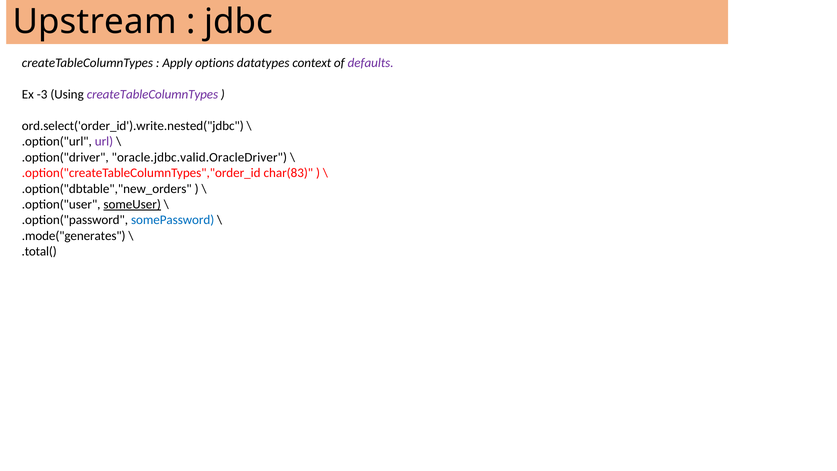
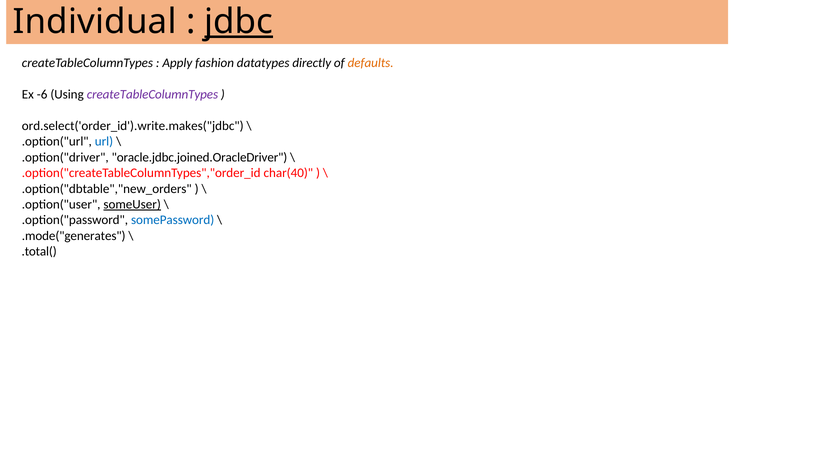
Upstream: Upstream -> Individual (95, 22)
jdbc underline: none -> present (239, 22)
options: options -> fashion (215, 63)
context: context -> directly (312, 63)
defaults colour: purple -> orange (371, 63)
-3: -3 -> -6 (42, 95)
ord.select('order_id').write.nested("jdbc: ord.select('order_id').write.nested("jdbc -> ord.select('order_id').write.makes("jdbc (133, 126)
url colour: purple -> blue (104, 142)
oracle.jdbc.valid.OracleDriver: oracle.jdbc.valid.OracleDriver -> oracle.jdbc.joined.OracleDriver (199, 157)
char(83: char(83 -> char(40 (288, 173)
